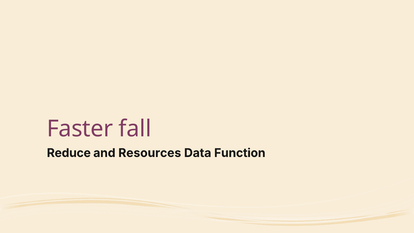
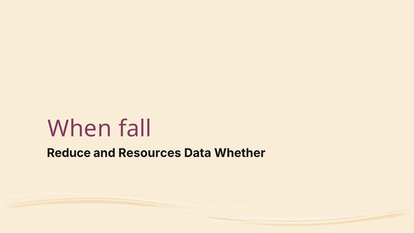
Faster: Faster -> When (80, 129)
Function: Function -> Whether (240, 153)
